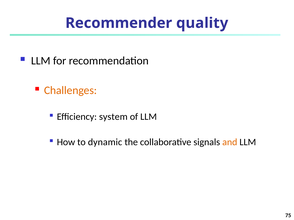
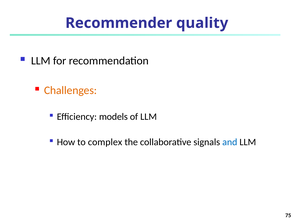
system: system -> models (113, 117)
dynamic: dynamic -> complex (105, 142)
and colour: orange -> blue (230, 142)
